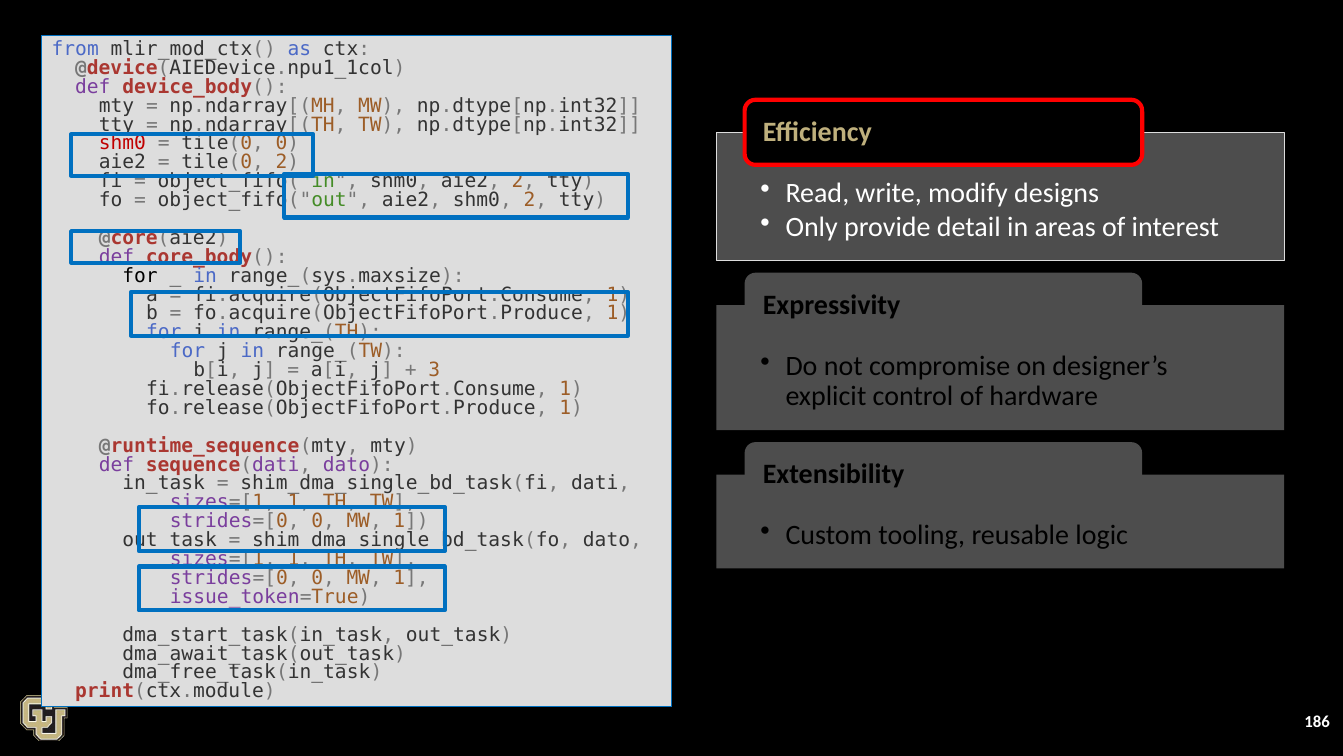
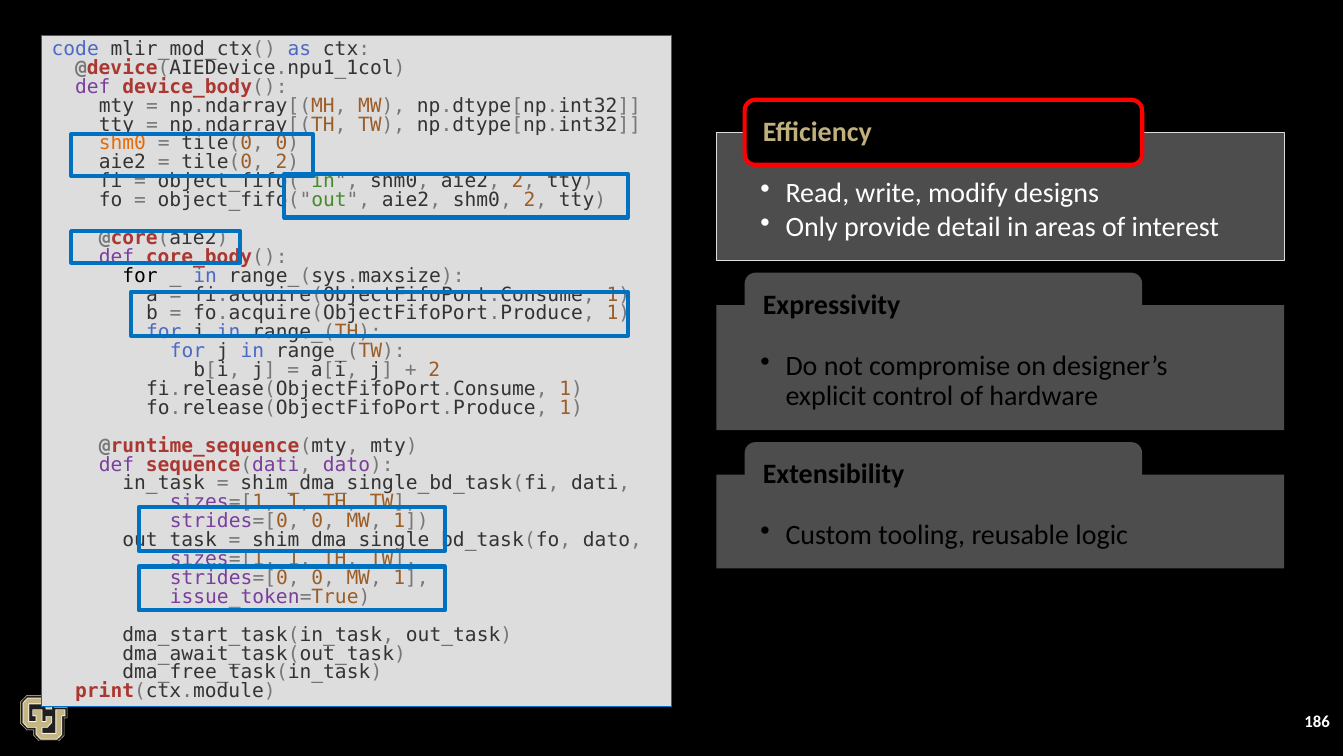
from: from -> code (75, 49)
shm0 colour: red -> orange (122, 143)
3: 3 -> 2 (434, 370)
